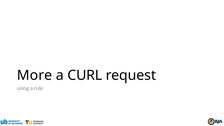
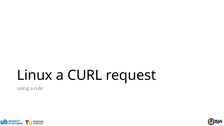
More: More -> Linux (35, 75)
